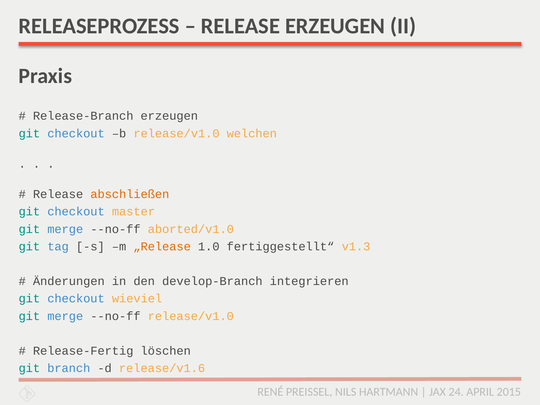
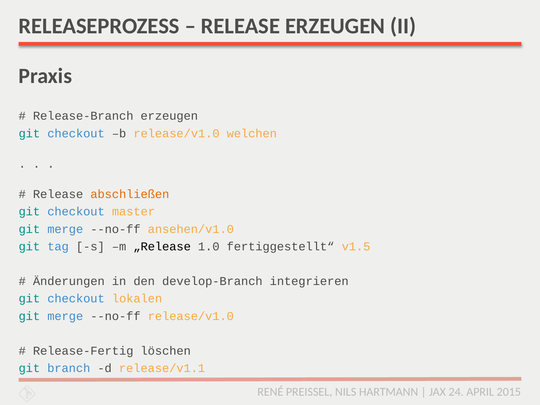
aborted/v1.0: aborted/v1.0 -> ansehen/v1.0 (191, 229)
„Release colour: orange -> black (162, 246)
v1.3: v1.3 -> v1.5 (356, 246)
wieviel: wieviel -> lokalen (137, 299)
release/v1.6: release/v1.6 -> release/v1.1 (162, 368)
